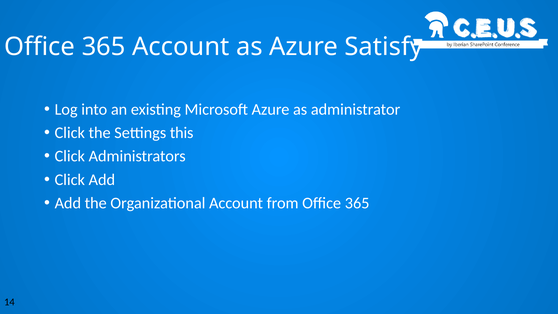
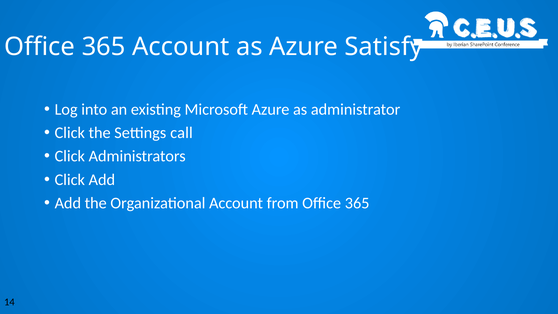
this: this -> call (181, 133)
